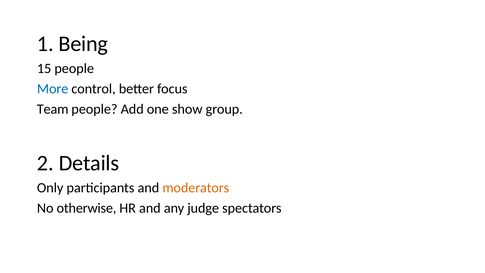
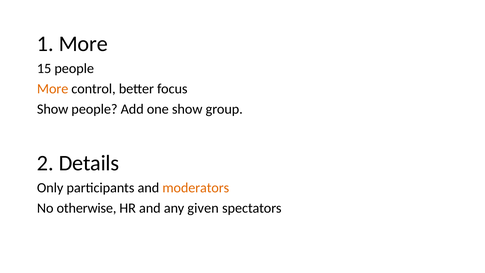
1 Being: Being -> More (83, 44)
More colour: blue -> orange (53, 89)
Team: Team -> Show (53, 109)
judge: judge -> given (203, 208)
